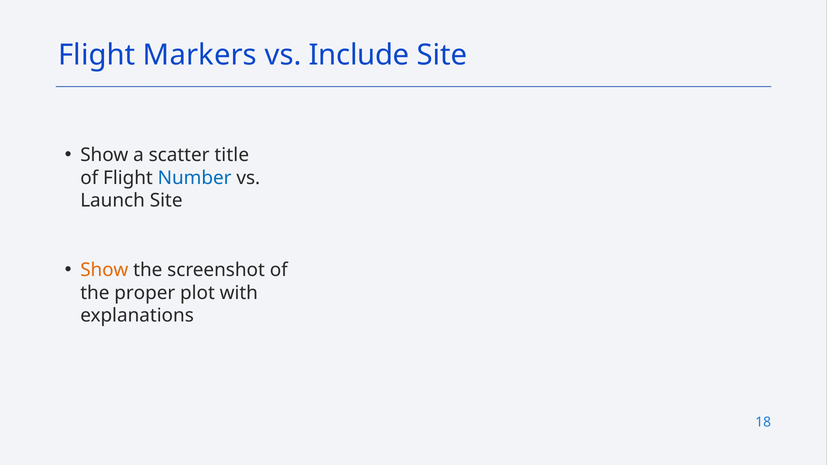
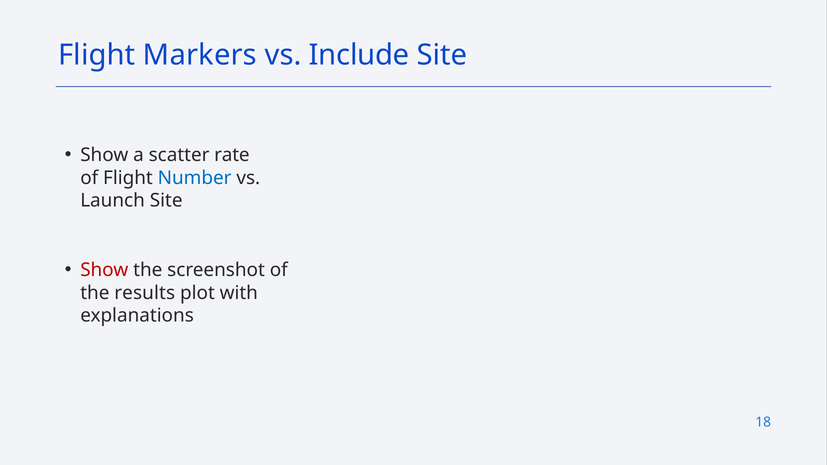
title: title -> rate (232, 155)
Show colour: orange -> red (104, 270)
proper: proper -> results (145, 293)
